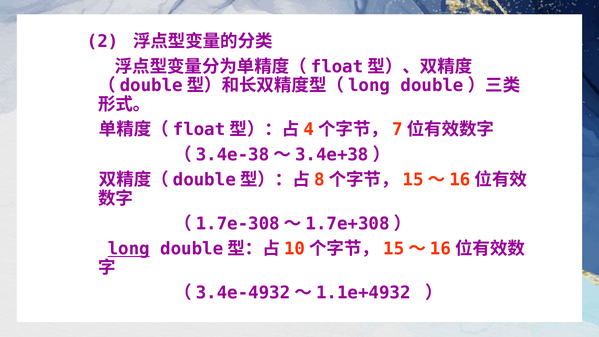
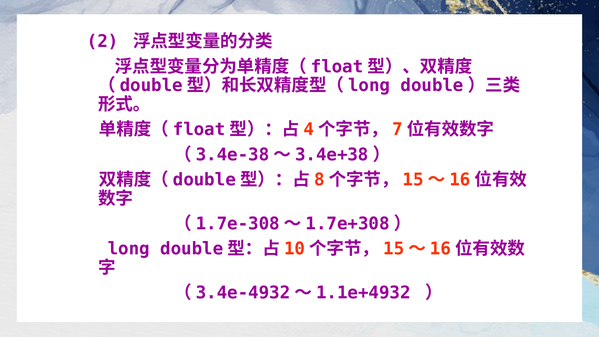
long underline: present -> none (129, 249)
